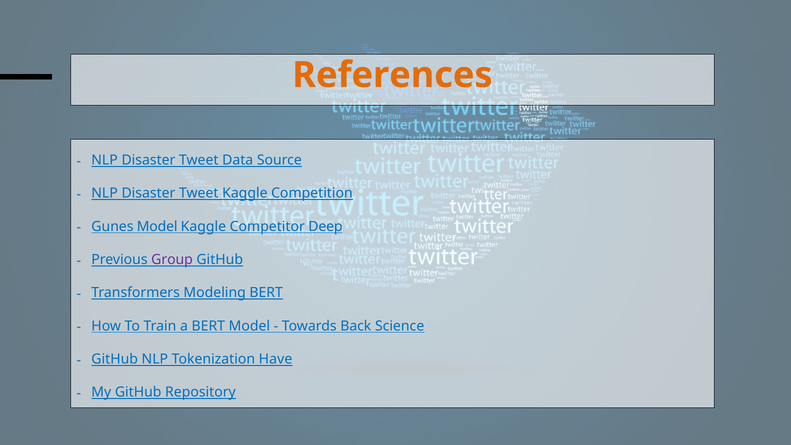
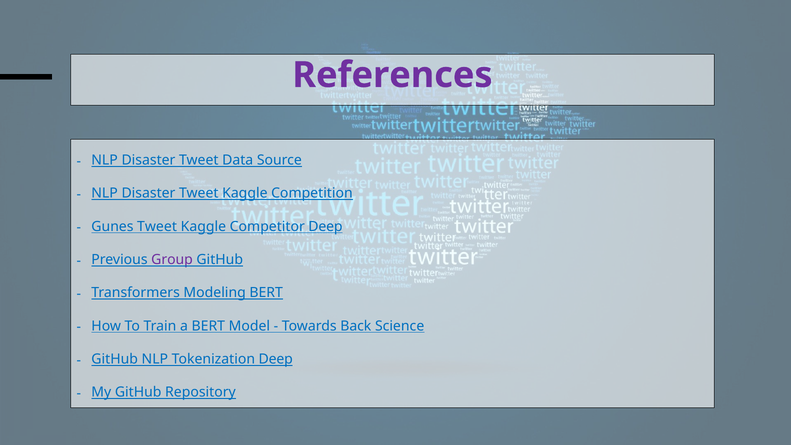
References colour: orange -> purple (392, 75)
Gunes Model: Model -> Tweet (157, 226)
Tokenization Have: Have -> Deep (276, 359)
